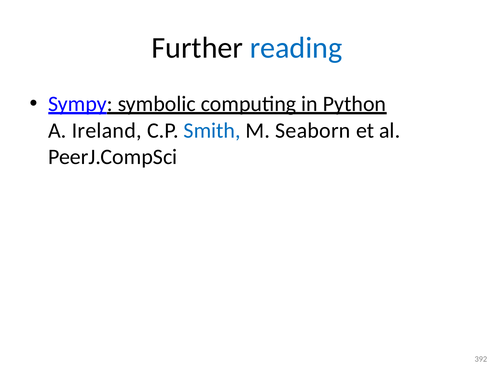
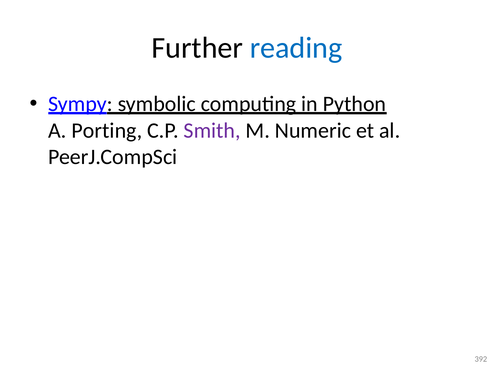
Ireland: Ireland -> Porting (107, 130)
Smith colour: blue -> purple (212, 130)
Seaborn: Seaborn -> Numeric (313, 130)
